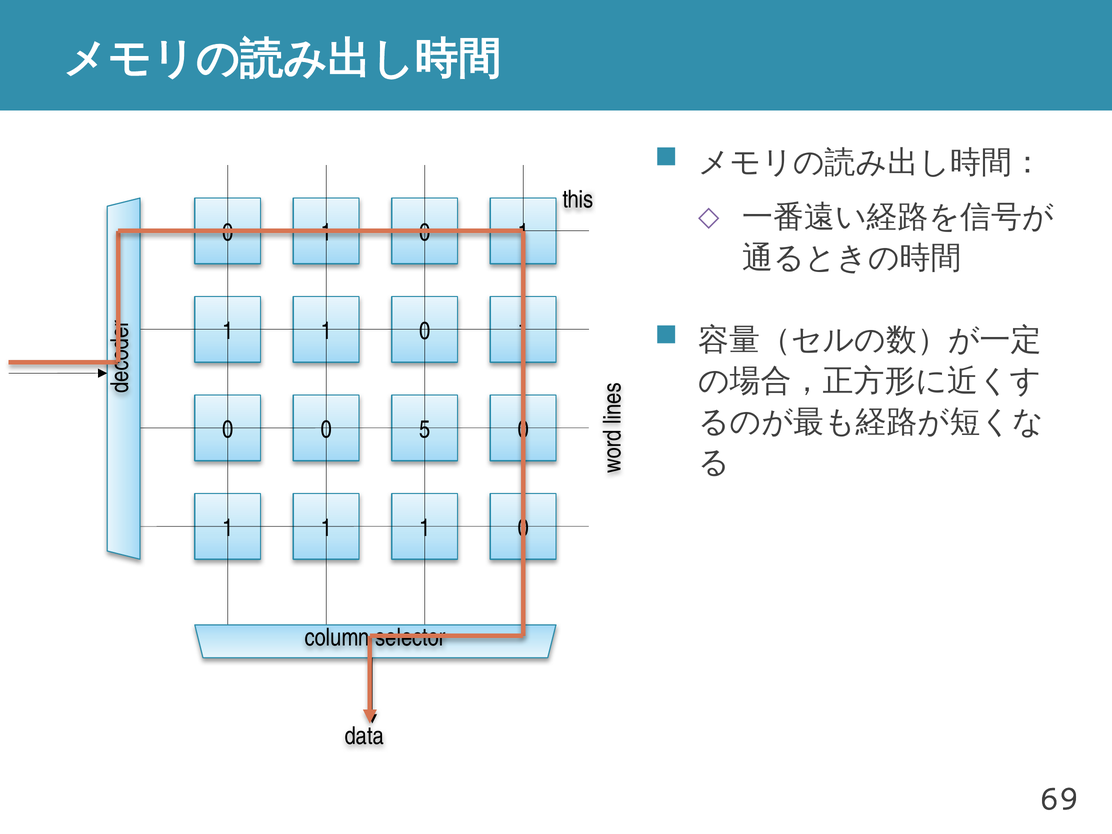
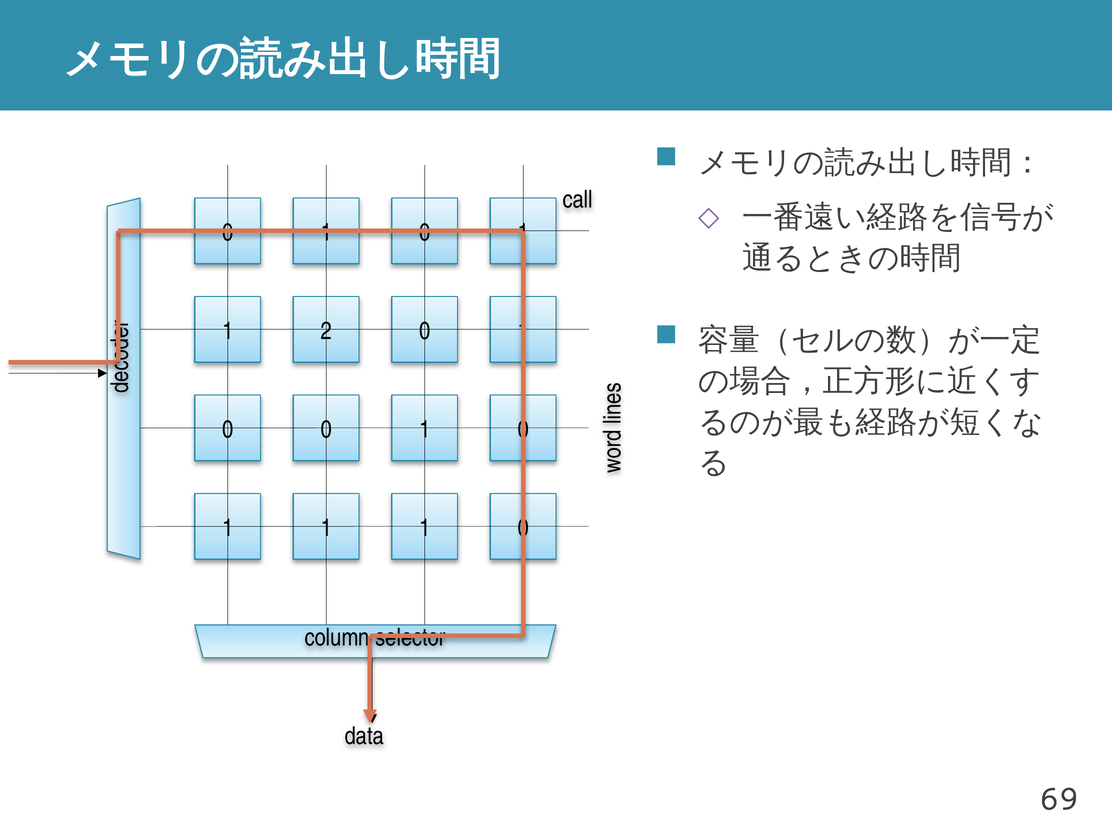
this: this -> call (578, 200)
1: 1 -> 2 (326, 331)
0 0 5: 5 -> 1 (425, 430)
